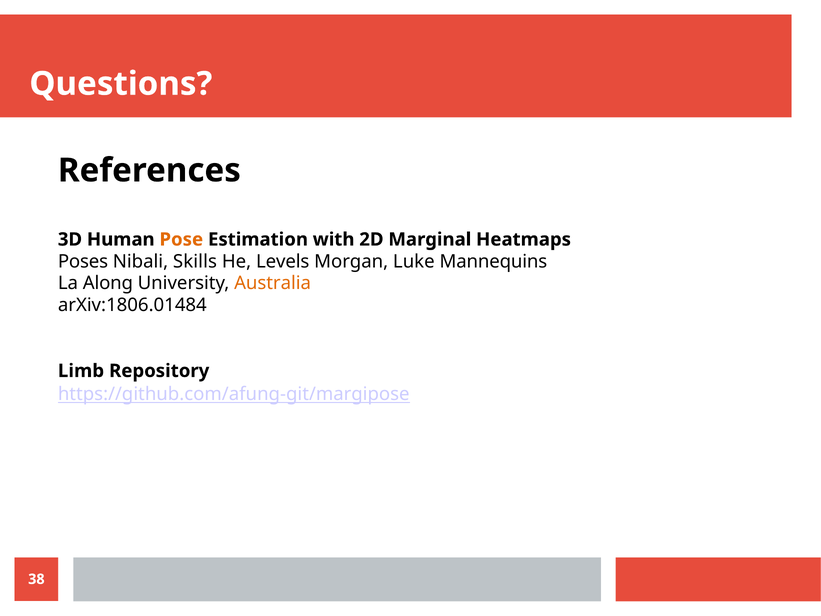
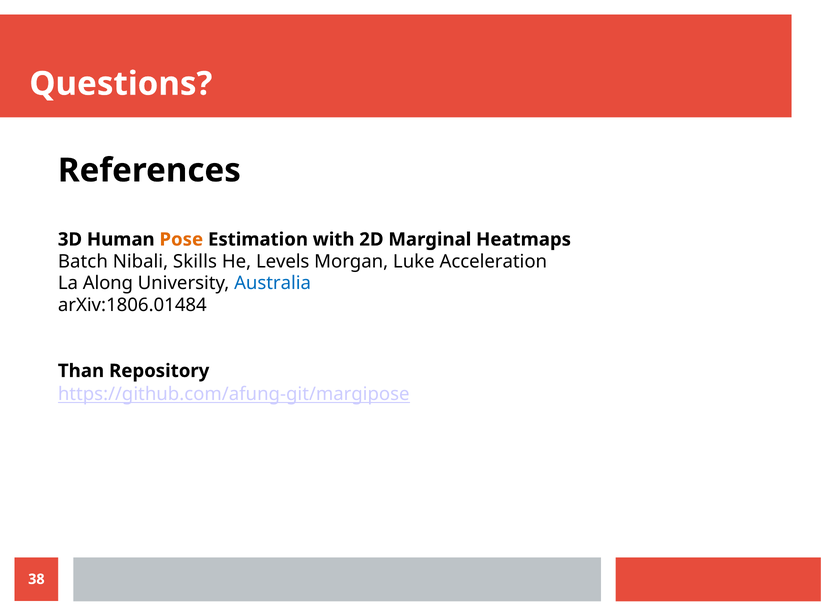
Poses: Poses -> Batch (83, 261)
Mannequins: Mannequins -> Acceleration (493, 261)
Australia colour: orange -> blue (273, 283)
Limb: Limb -> Than (81, 371)
